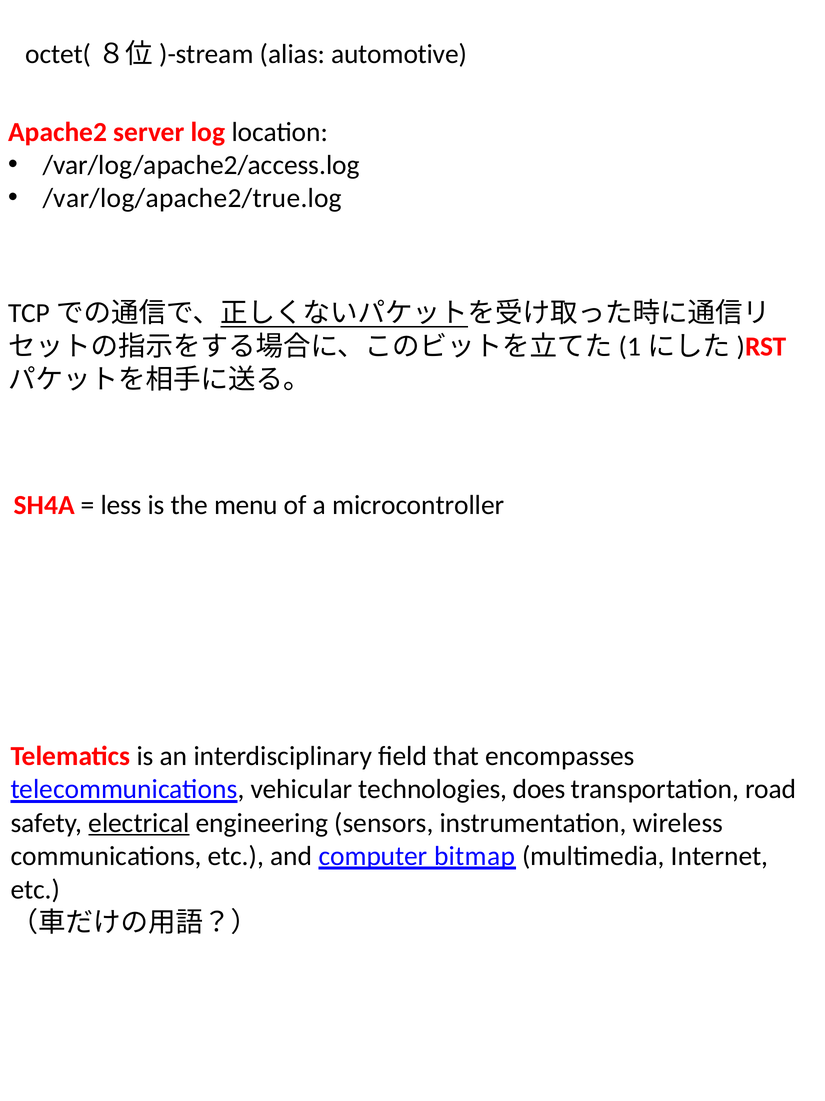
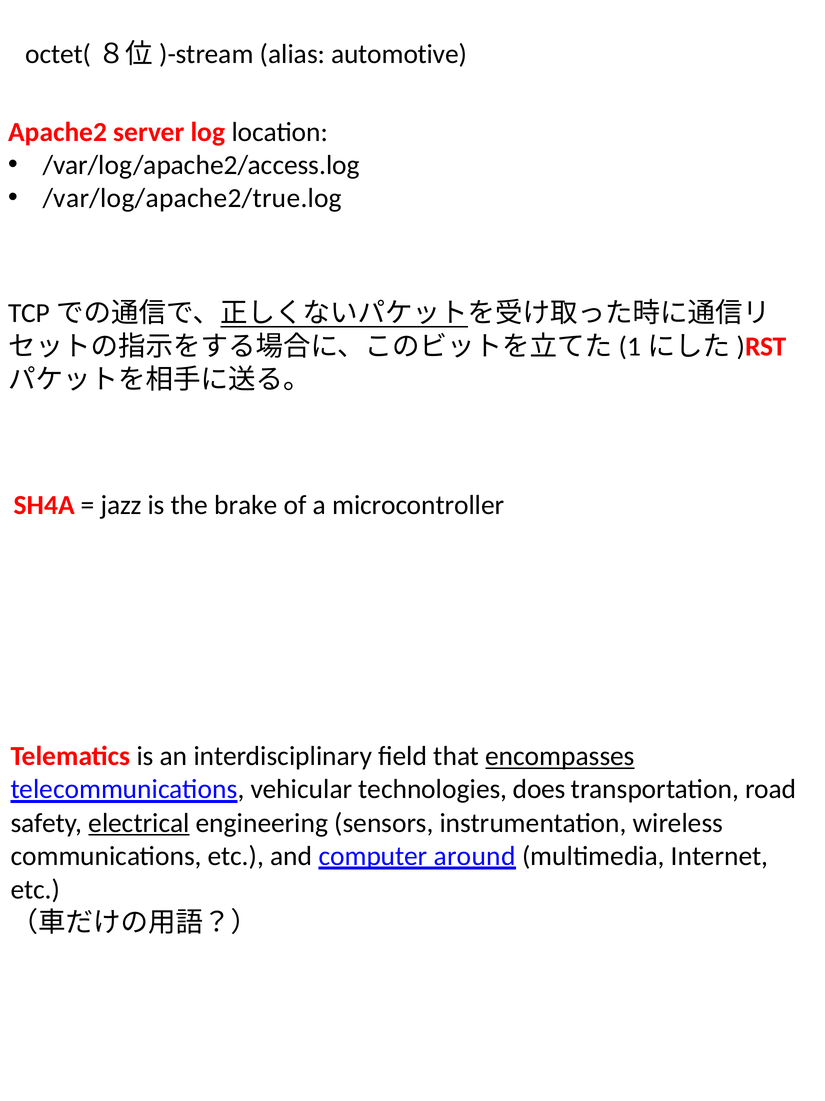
less: less -> jazz (121, 505)
menu: menu -> brake (246, 505)
encompasses underline: none -> present (560, 756)
bitmap: bitmap -> around (475, 855)
